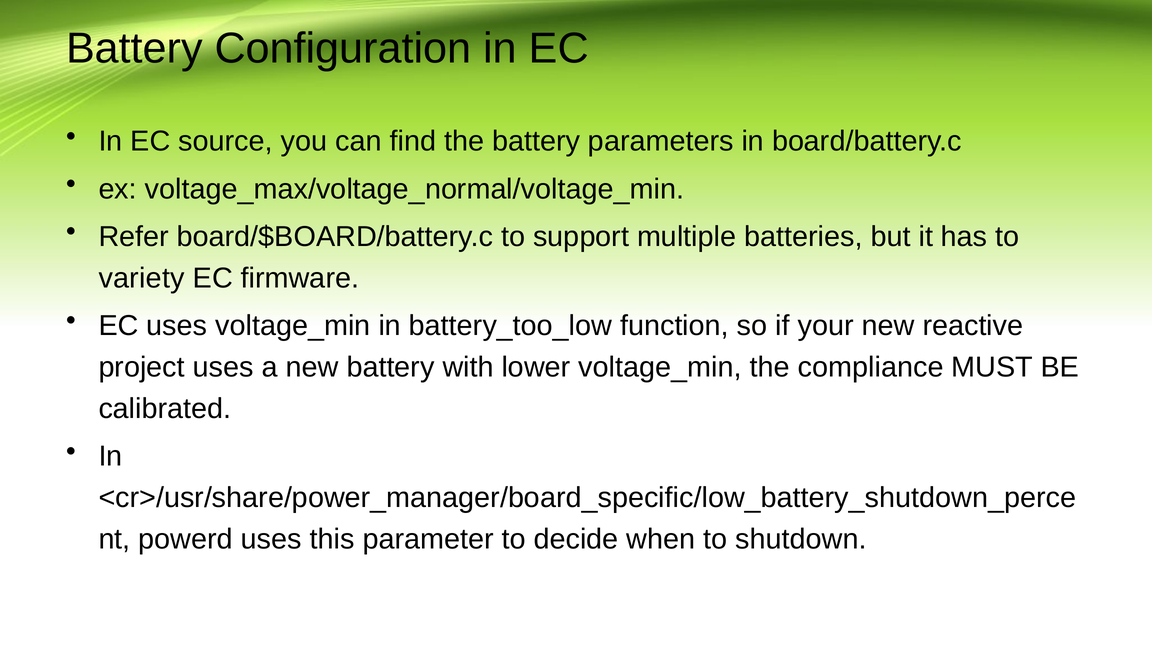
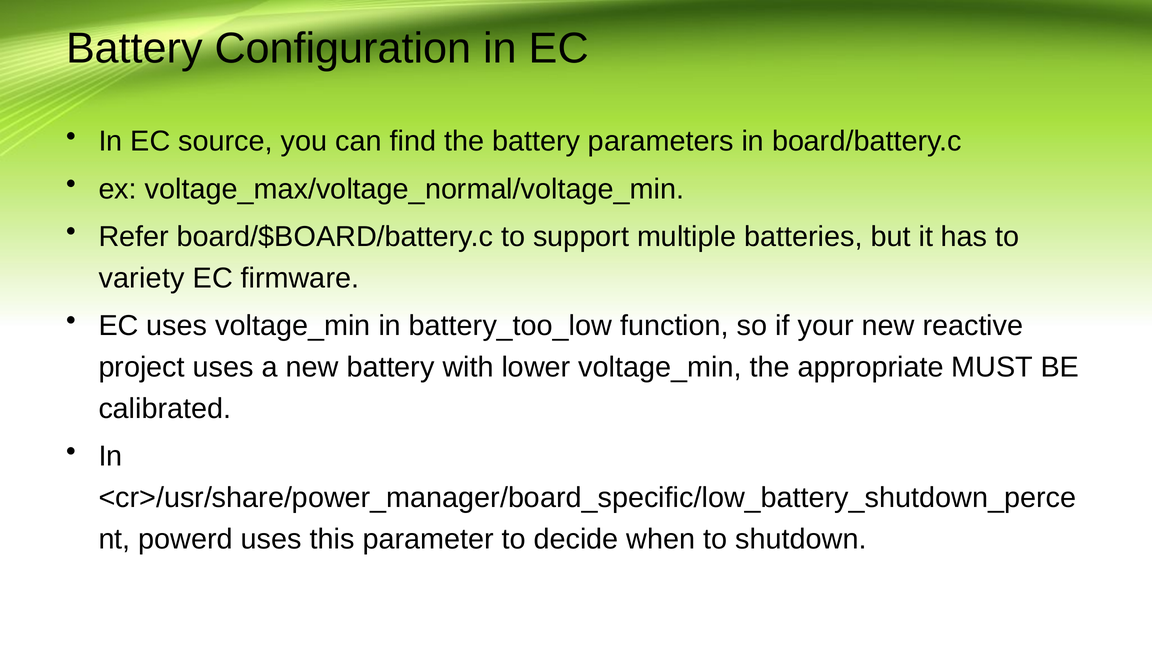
compliance: compliance -> appropriate (871, 367)
